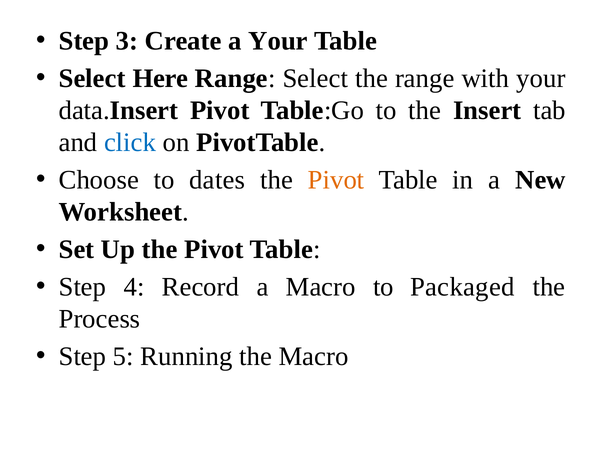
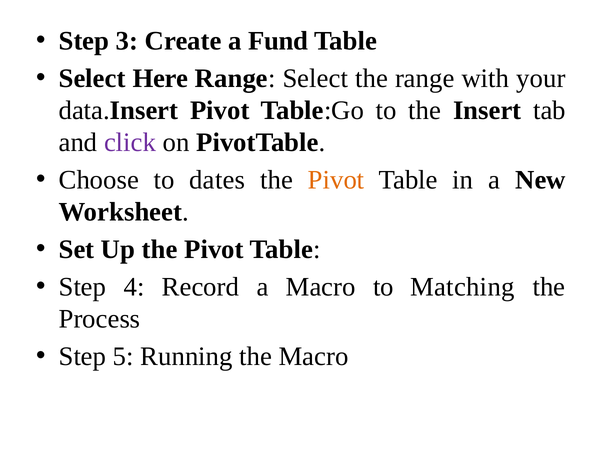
a Your: Your -> Fund (278, 41)
click colour: blue -> purple (130, 143)
Packaged: Packaged -> Matching (462, 287)
